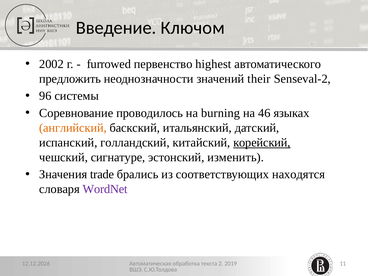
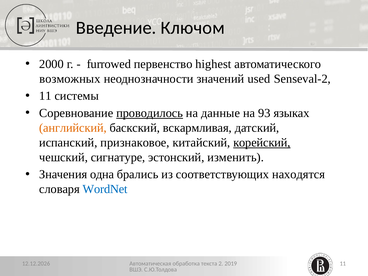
2002: 2002 -> 2000 (51, 64)
предложить: предложить -> возможных (70, 79)
their: their -> used (259, 79)
96: 96 -> 11 (45, 96)
проводилось underline: none -> present (150, 113)
burning: burning -> данные (220, 113)
46: 46 -> 93 (264, 113)
итальянский: итальянский -> вскармливая (197, 128)
голландский: голландский -> признаковое (135, 143)
trade: trade -> одна (102, 174)
WordNet colour: purple -> blue (105, 189)
